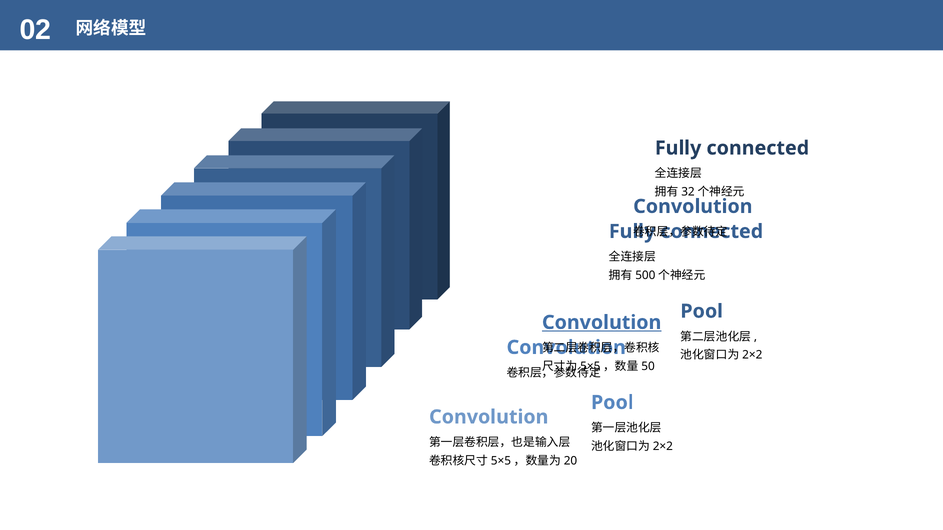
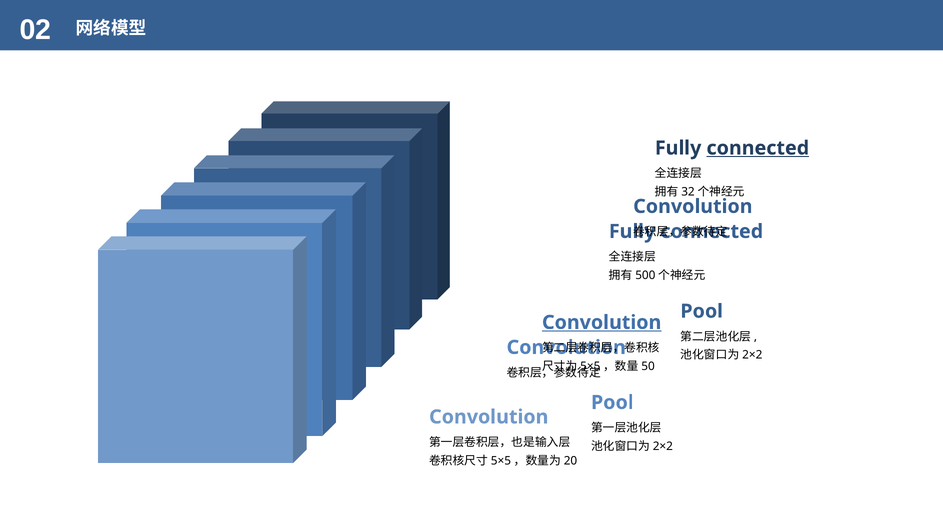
connected underline: none -> present (758, 148)
